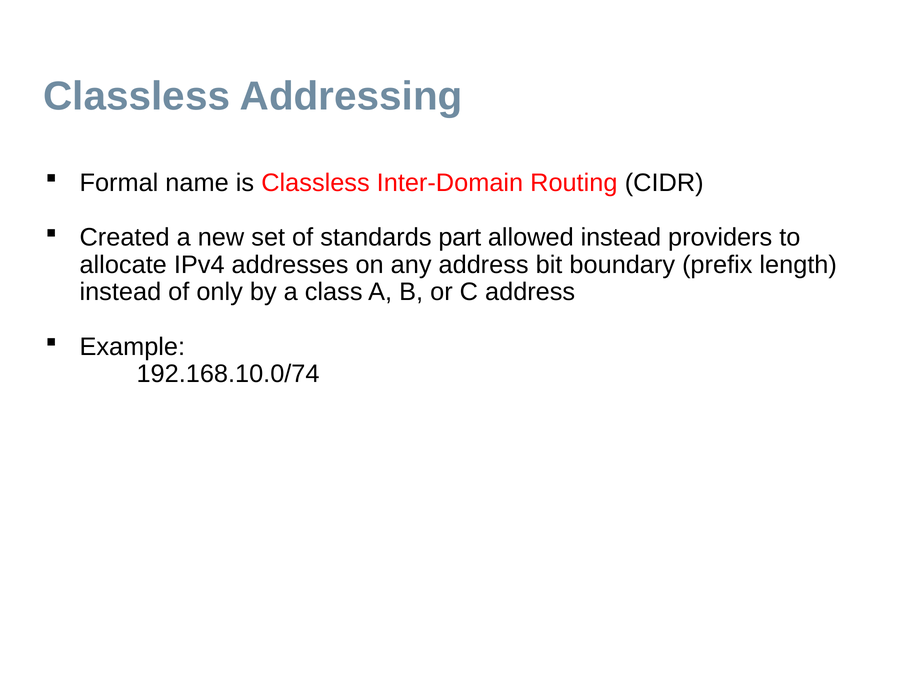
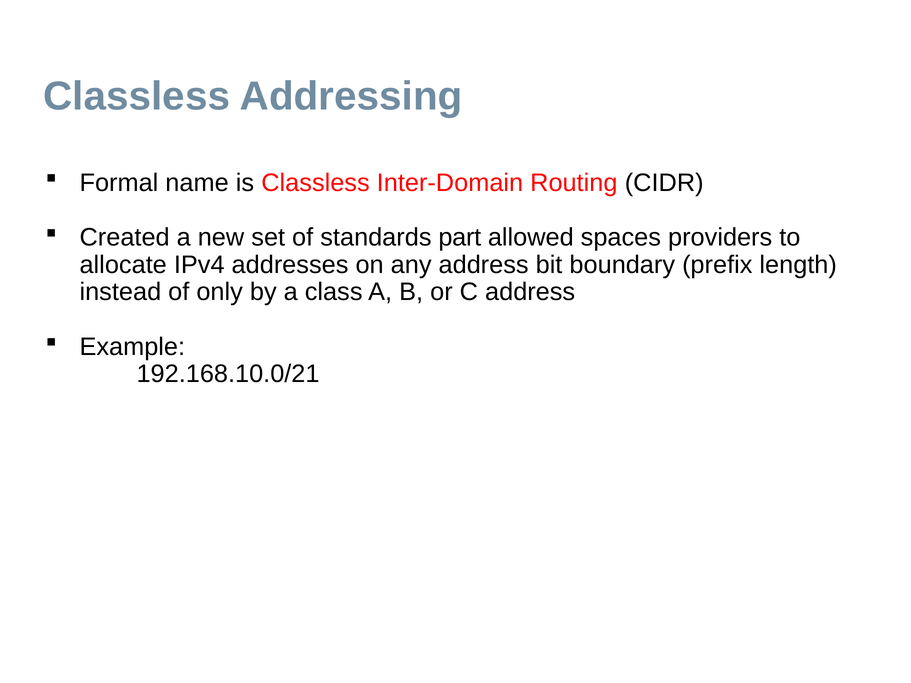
allowed instead: instead -> spaces (621, 237)
192.168.10.0/74: 192.168.10.0/74 -> 192.168.10.0/21 (228, 374)
